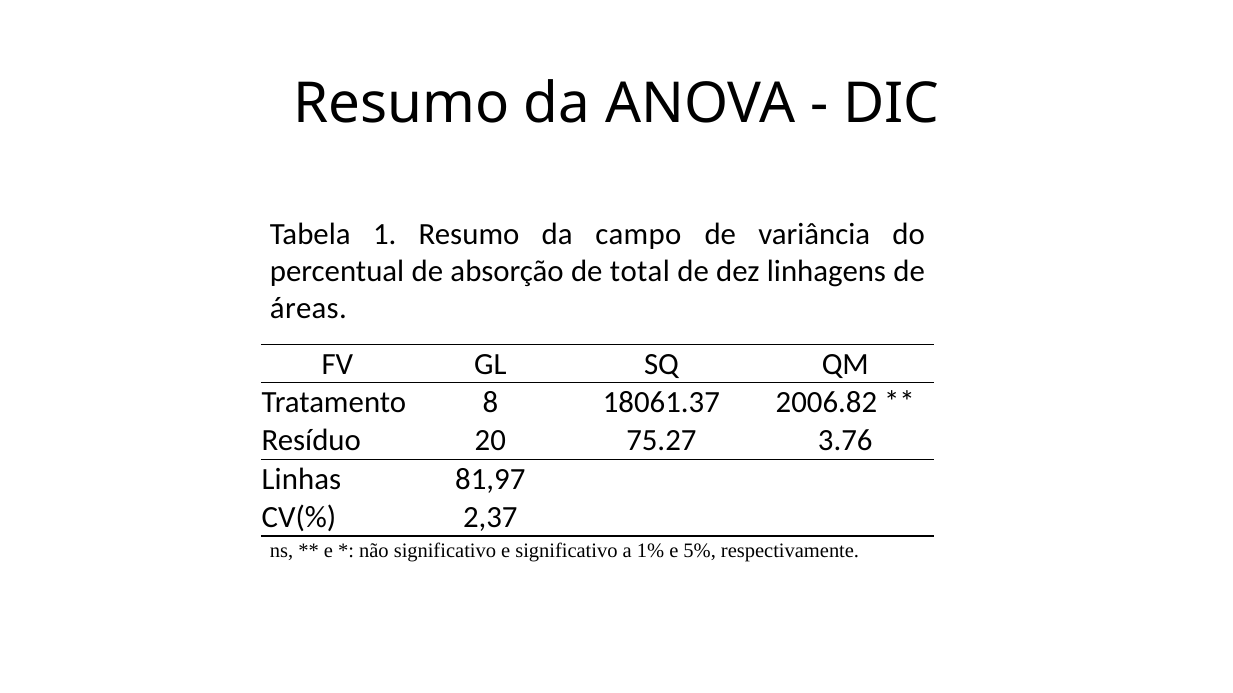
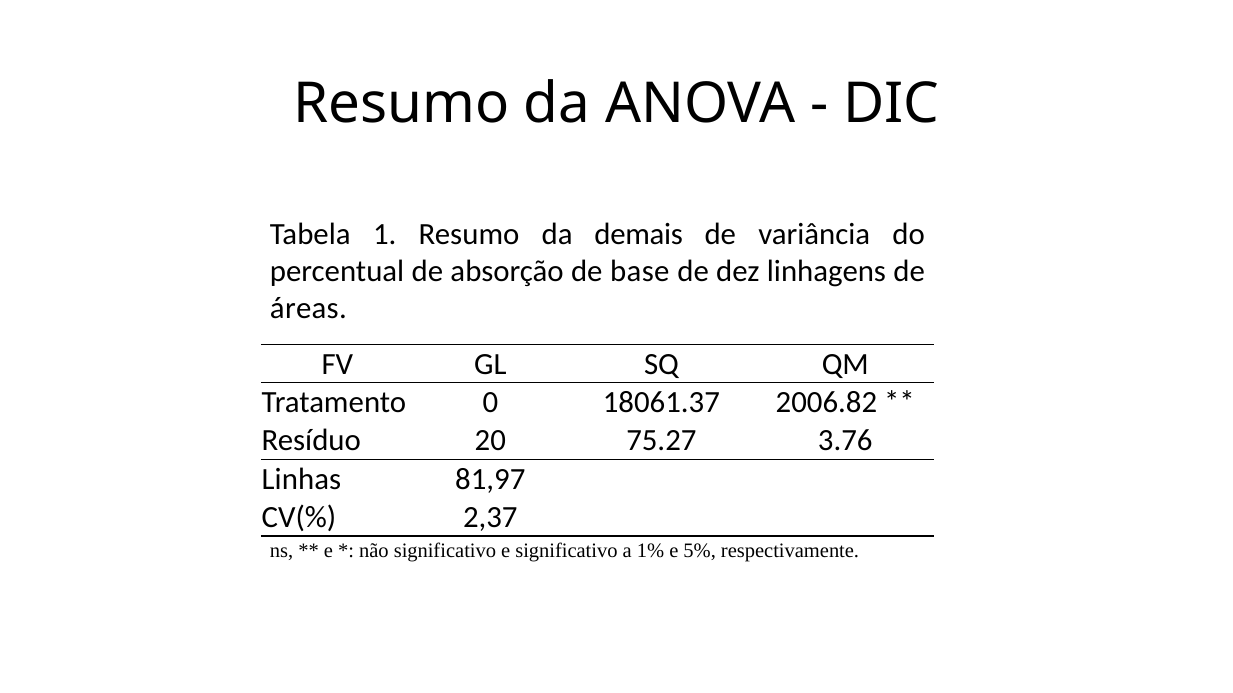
campo: campo -> demais (639, 235)
total: total -> base (640, 272)
8: 8 -> 0 (490, 403)
